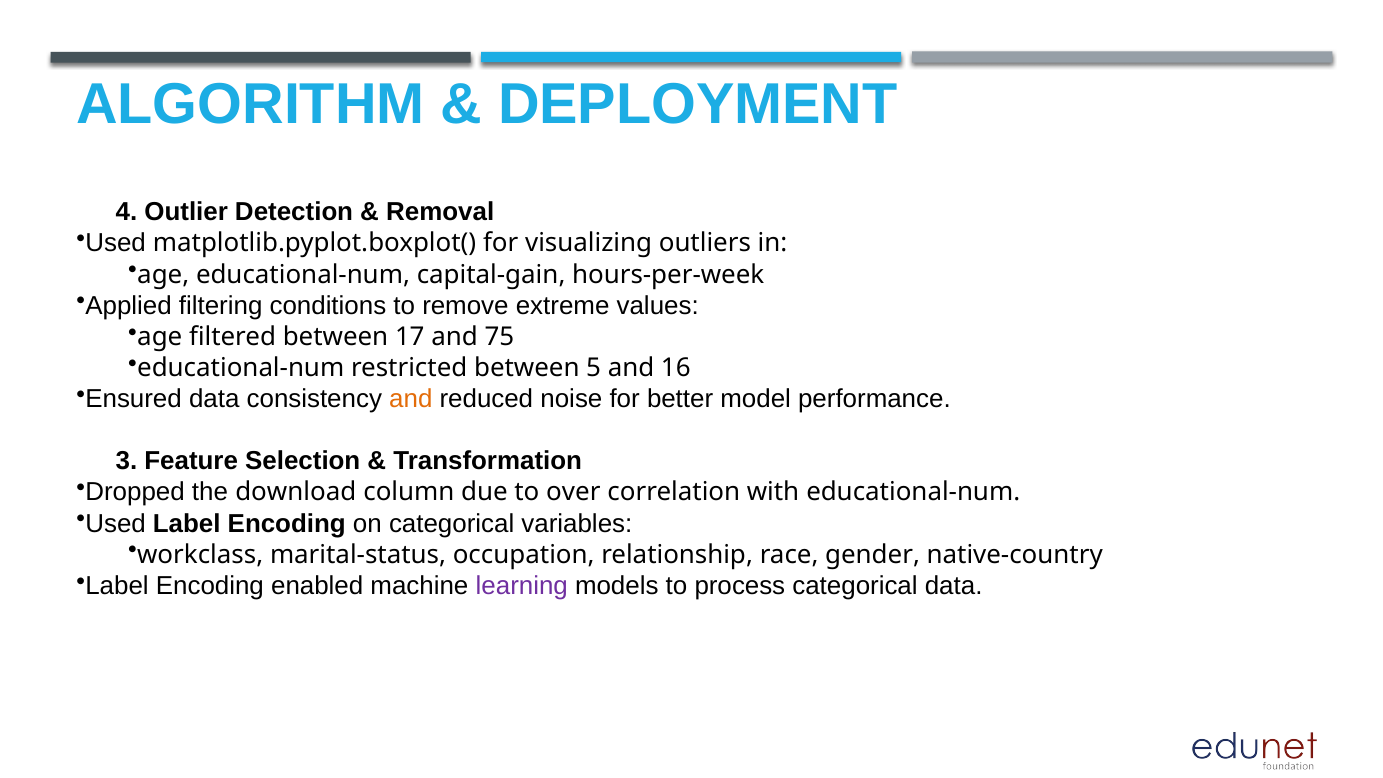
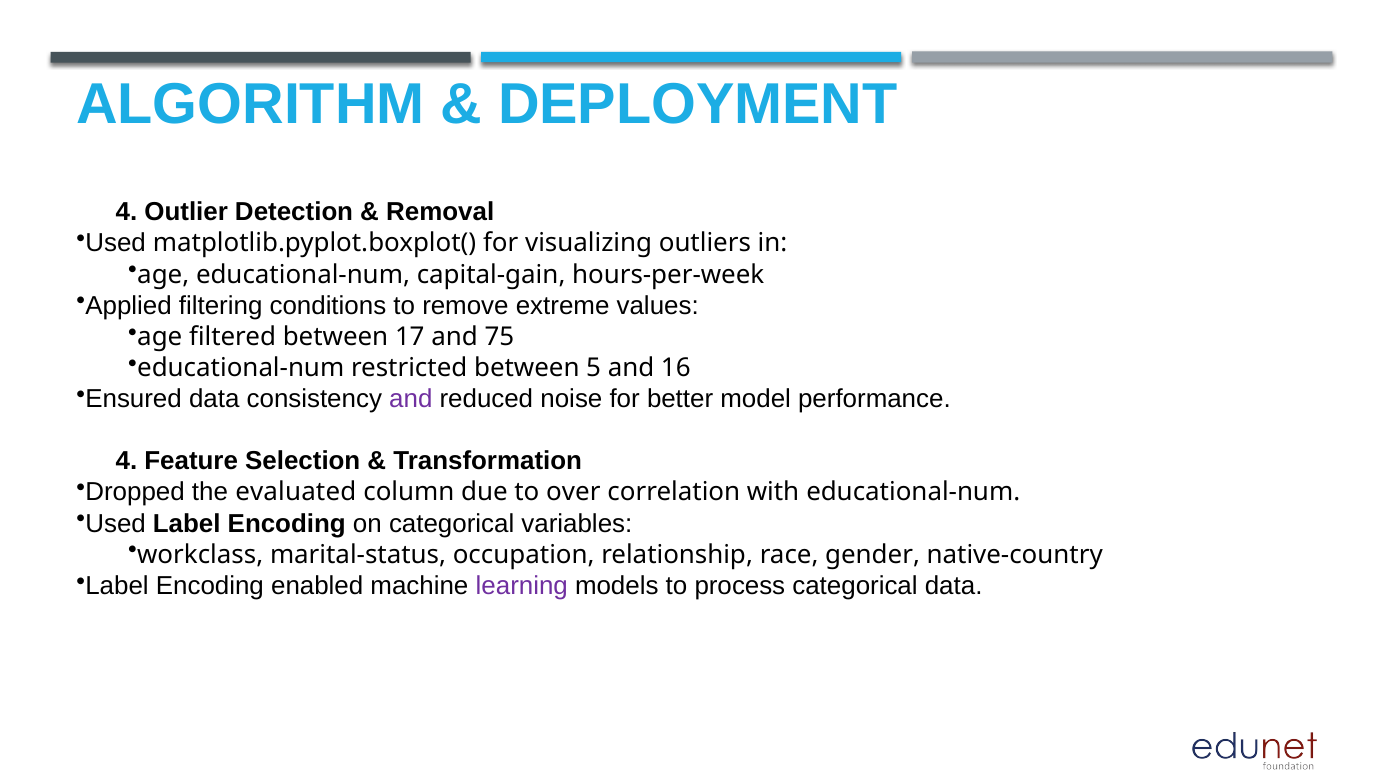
and colour: orange -> purple (411, 399)
3: 3 -> 4 (126, 461)
download: download -> evaluated (296, 492)
